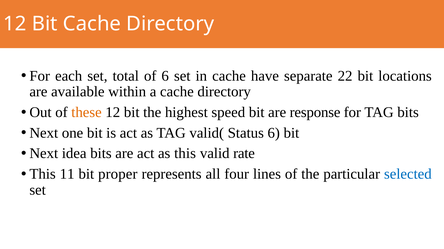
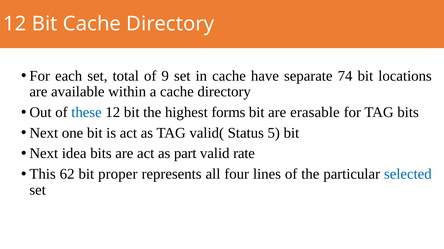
of 6: 6 -> 9 (165, 76)
22: 22 -> 74 (345, 76)
these colour: orange -> blue (87, 113)
speed: speed -> forms (228, 113)
response: response -> erasable (315, 113)
Status 6: 6 -> 5 (274, 133)
as this: this -> part (185, 154)
11: 11 -> 62 (67, 175)
